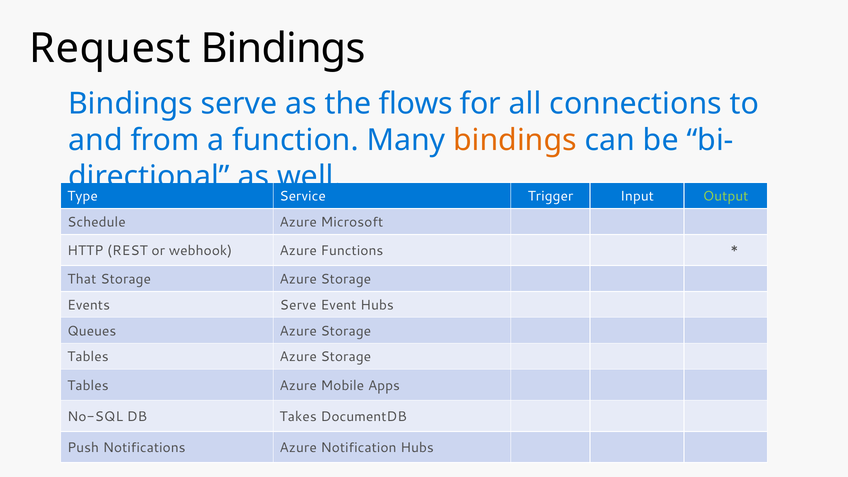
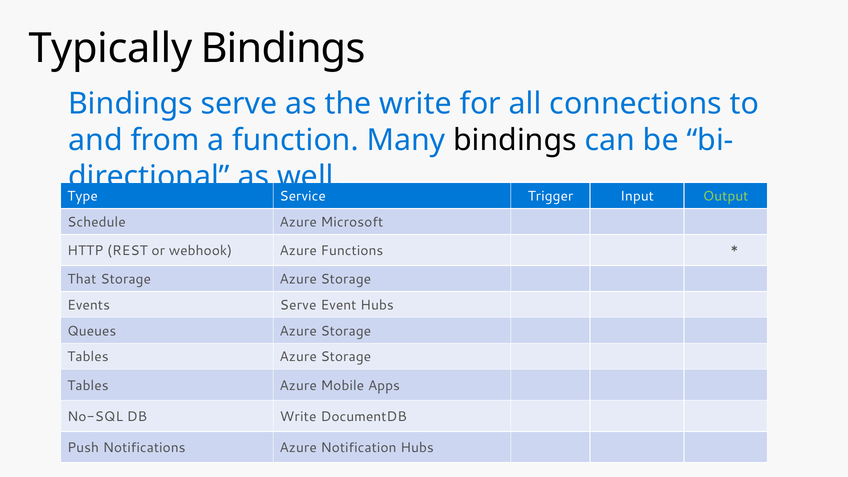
Request: Request -> Typically (110, 49)
the flows: flows -> write (416, 104)
bindings colour: orange -> black (515, 140)
DB Takes: Takes -> Write (298, 417)
